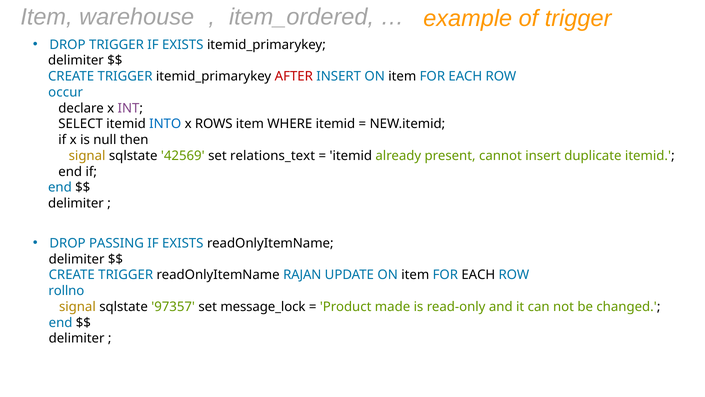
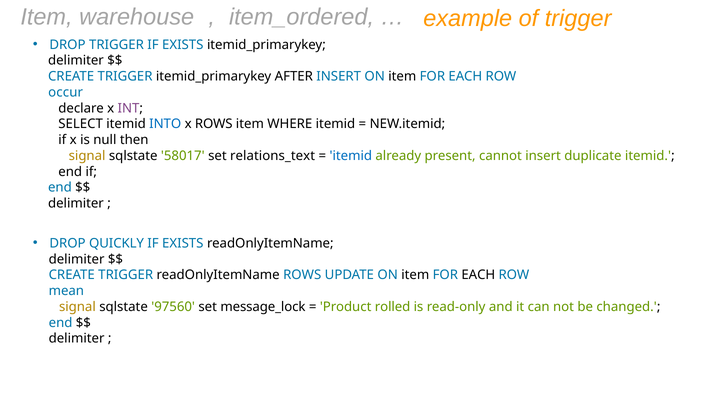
AFTER colour: red -> black (294, 76)
42569: 42569 -> 58017 (183, 156)
itemid colour: black -> blue (351, 156)
PASSING: PASSING -> QUICKLY (116, 243)
readOnlyItemName RAJAN: RAJAN -> ROWS (302, 275)
rollno: rollno -> mean (66, 291)
97357: 97357 -> 97560 (173, 306)
made: made -> rolled (393, 306)
